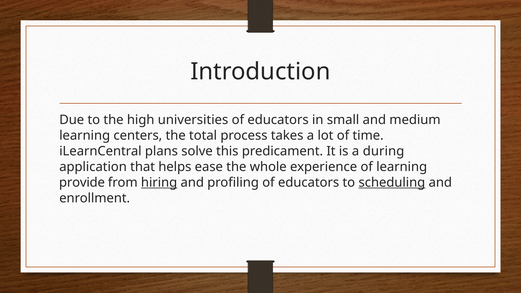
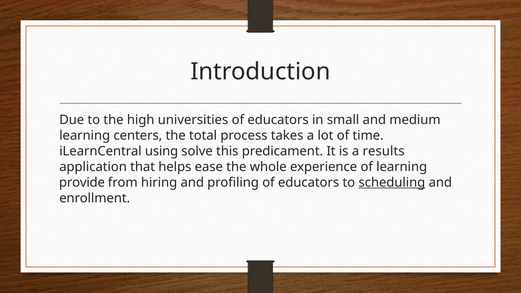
plans: plans -> using (162, 151)
during: during -> results (384, 151)
hiring underline: present -> none (159, 182)
